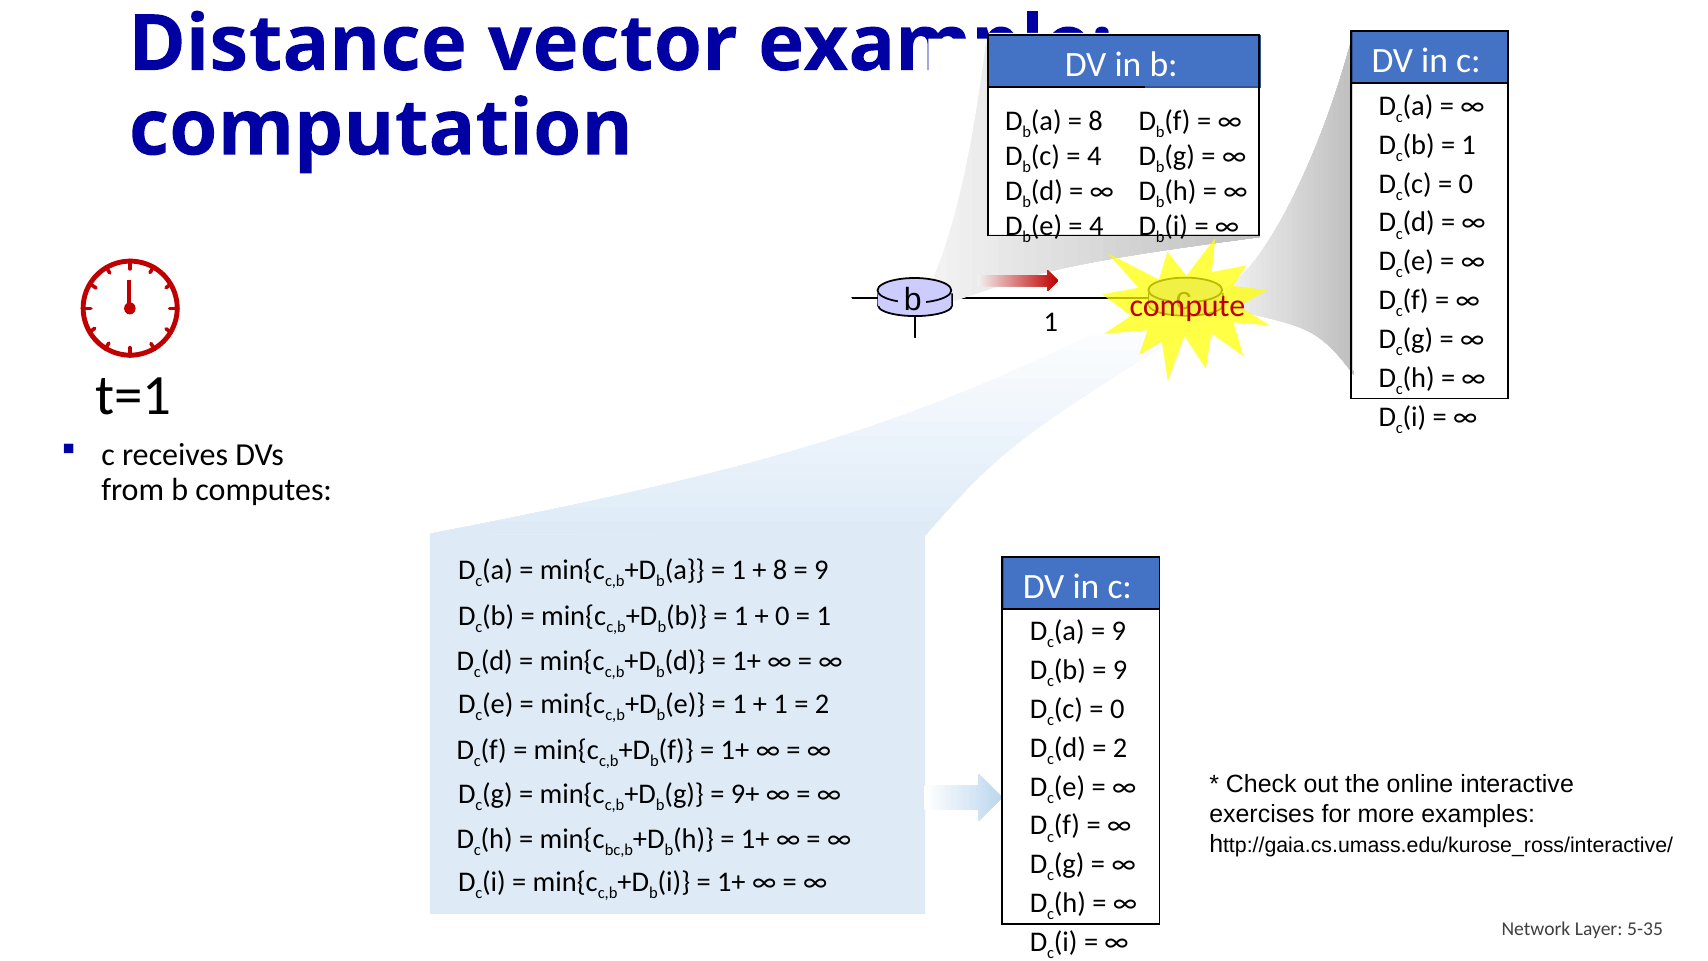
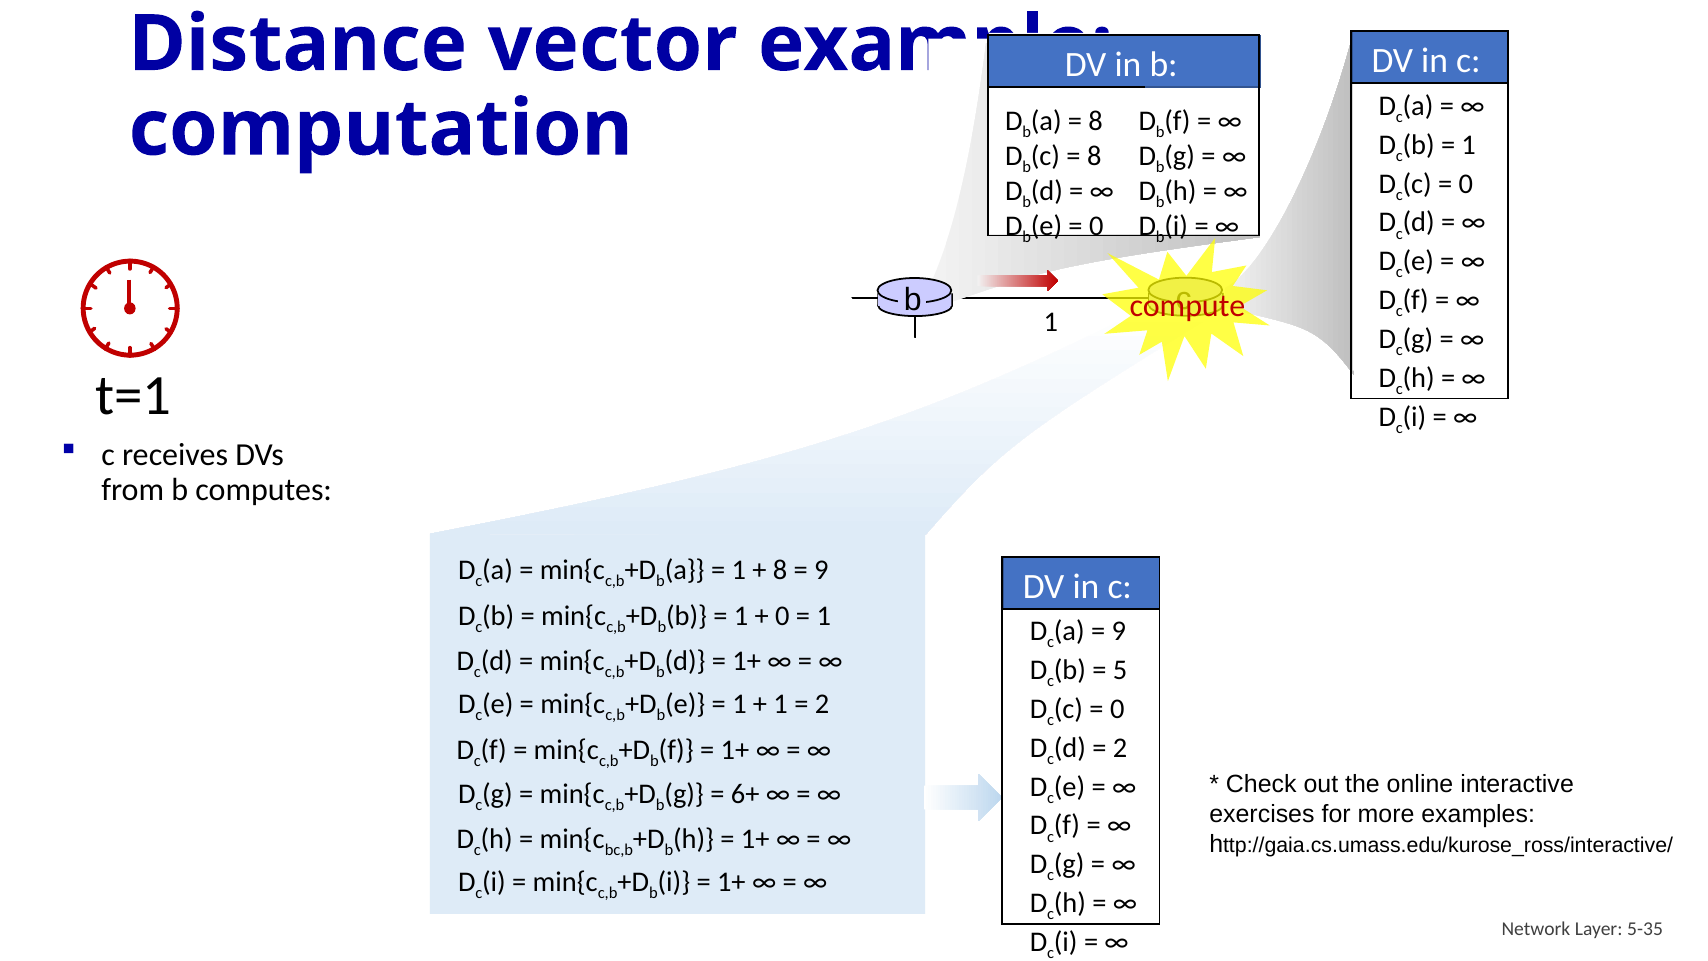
4: 4 -> 8 (1094, 156)
4: 4 -> 0 (1096, 226)
9: 9 -> 5 (1120, 670)
9+: 9+ -> 6+ (745, 794)
